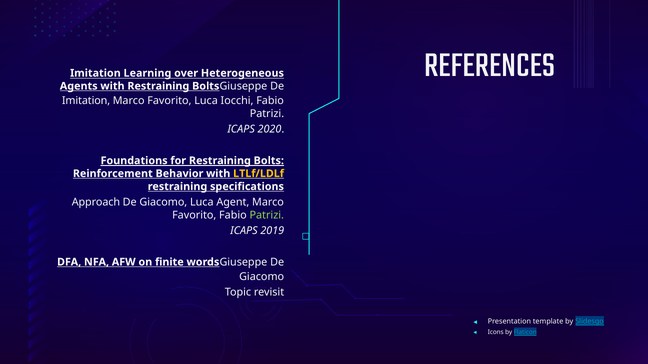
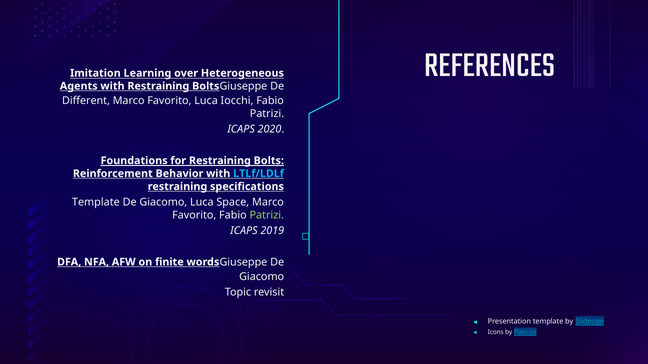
Imitation: Imitation -> Different (86, 101)
LTLf/LDLf colour: yellow -> light blue (259, 174)
Approach: Approach -> Template (96, 202)
Agent: Agent -> Space (233, 202)
